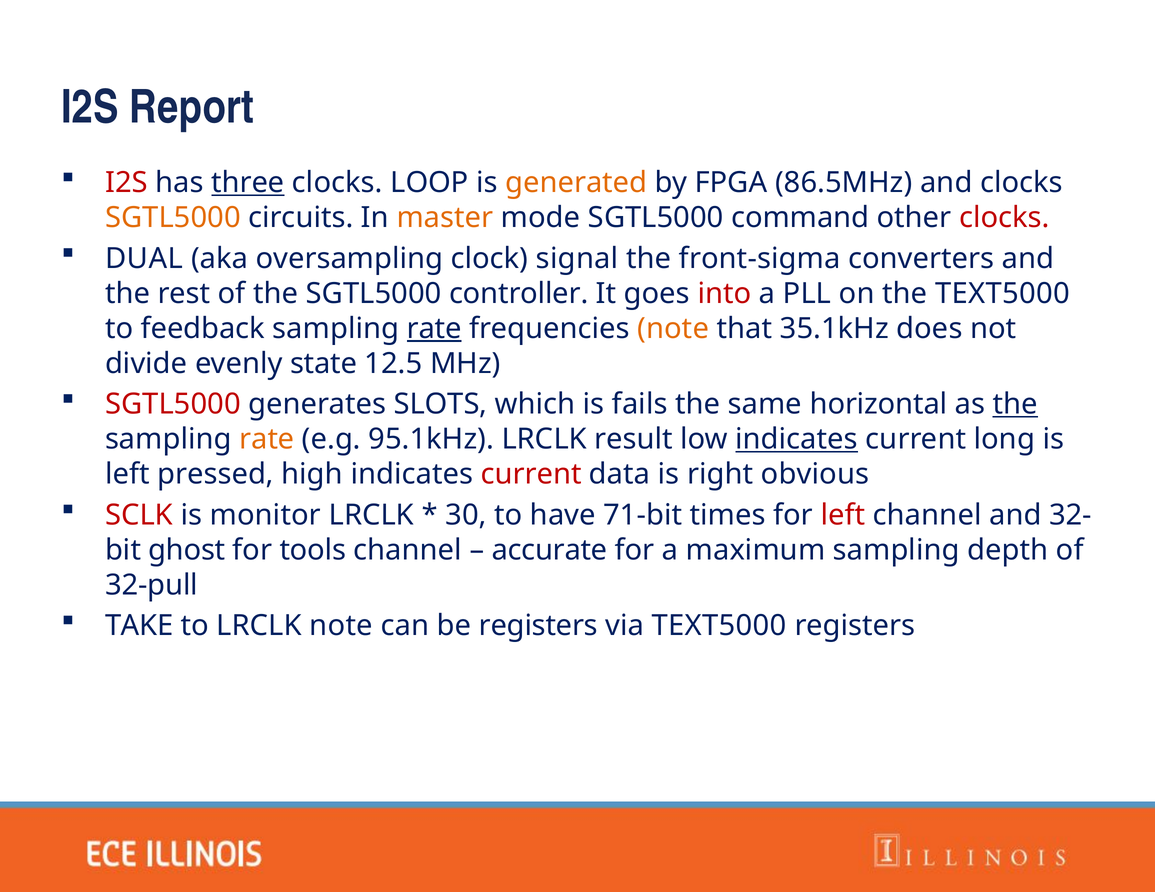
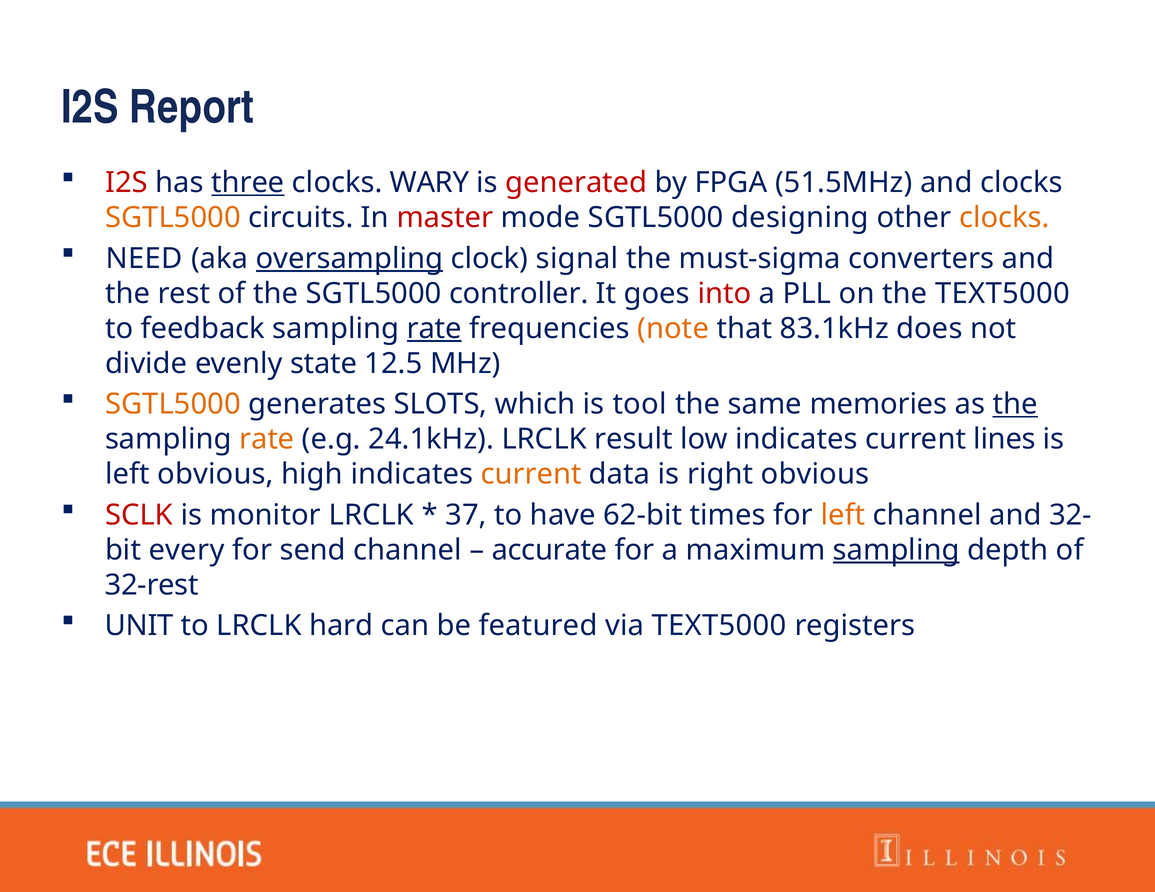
LOOP: LOOP -> WARY (430, 183)
generated colour: orange -> red (576, 183)
86.5MHz: 86.5MHz -> 51.5MHz (844, 183)
master colour: orange -> red (445, 218)
command: command -> designing (800, 218)
clocks colour: red -> orange (1004, 218)
DUAL: DUAL -> NEED (144, 259)
oversampling underline: none -> present (349, 259)
front-sigma: front-sigma -> must-sigma (760, 259)
35.1kHz: 35.1kHz -> 83.1kHz (834, 329)
SGTL5000 colour: red -> orange (173, 404)
fails: fails -> tool (640, 404)
horizontal: horizontal -> memories (878, 404)
95.1kHz: 95.1kHz -> 24.1kHz (431, 439)
indicates underline: present -> none (797, 439)
long: long -> lines (1005, 439)
left pressed: pressed -> obvious (215, 474)
current colour: red -> orange (531, 474)
30: 30 -> 37 (466, 515)
71-bit: 71-bit -> 62-bit (643, 515)
left colour: red -> orange (843, 515)
ghost: ghost -> every (187, 550)
tools: tools -> send (313, 550)
sampling underline: none -> present (896, 550)
32-pull: 32-pull -> 32-rest (152, 585)
TAKE: TAKE -> UNIT (139, 626)
LRCLK note: note -> hard (341, 626)
be registers: registers -> featured (538, 626)
